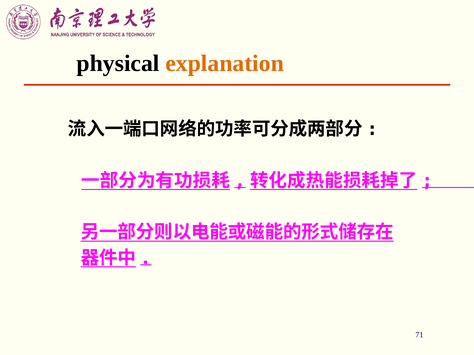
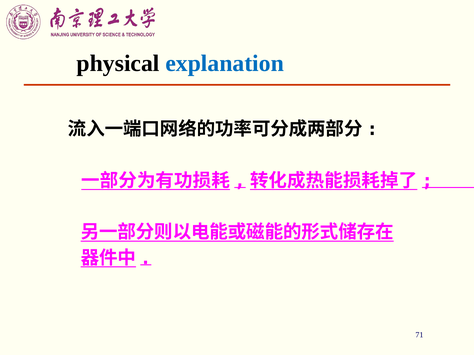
explanation colour: orange -> blue (225, 63)
